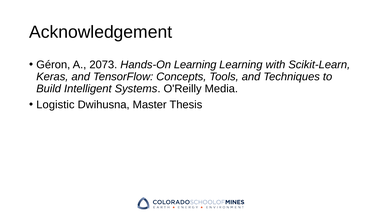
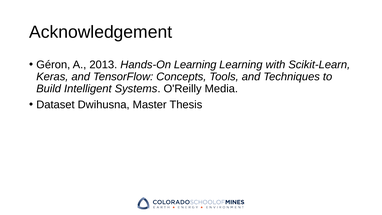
2073: 2073 -> 2013 (103, 65)
Logistic: Logistic -> Dataset (55, 105)
